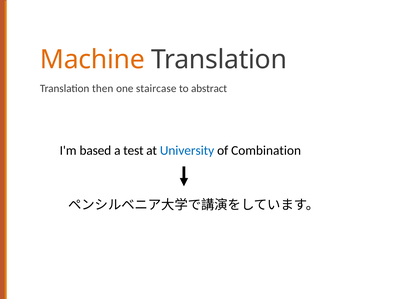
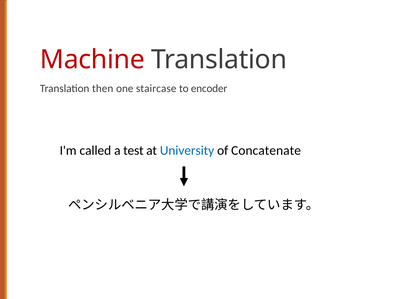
Machine colour: orange -> red (92, 60)
abstract: abstract -> encoder (209, 88)
based: based -> called (95, 151)
Combination: Combination -> Concatenate (266, 151)
